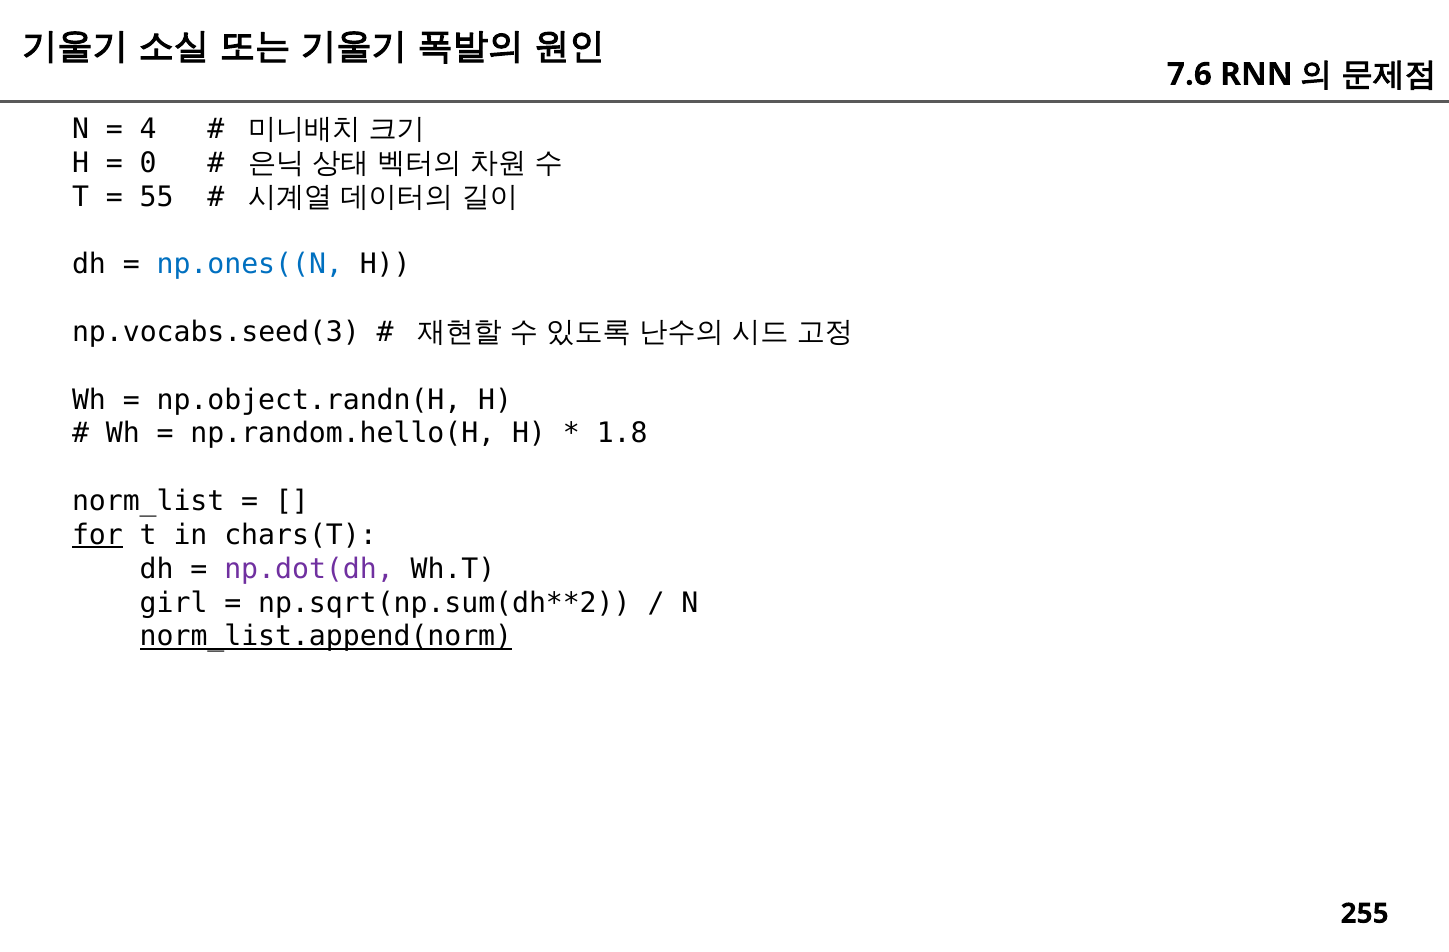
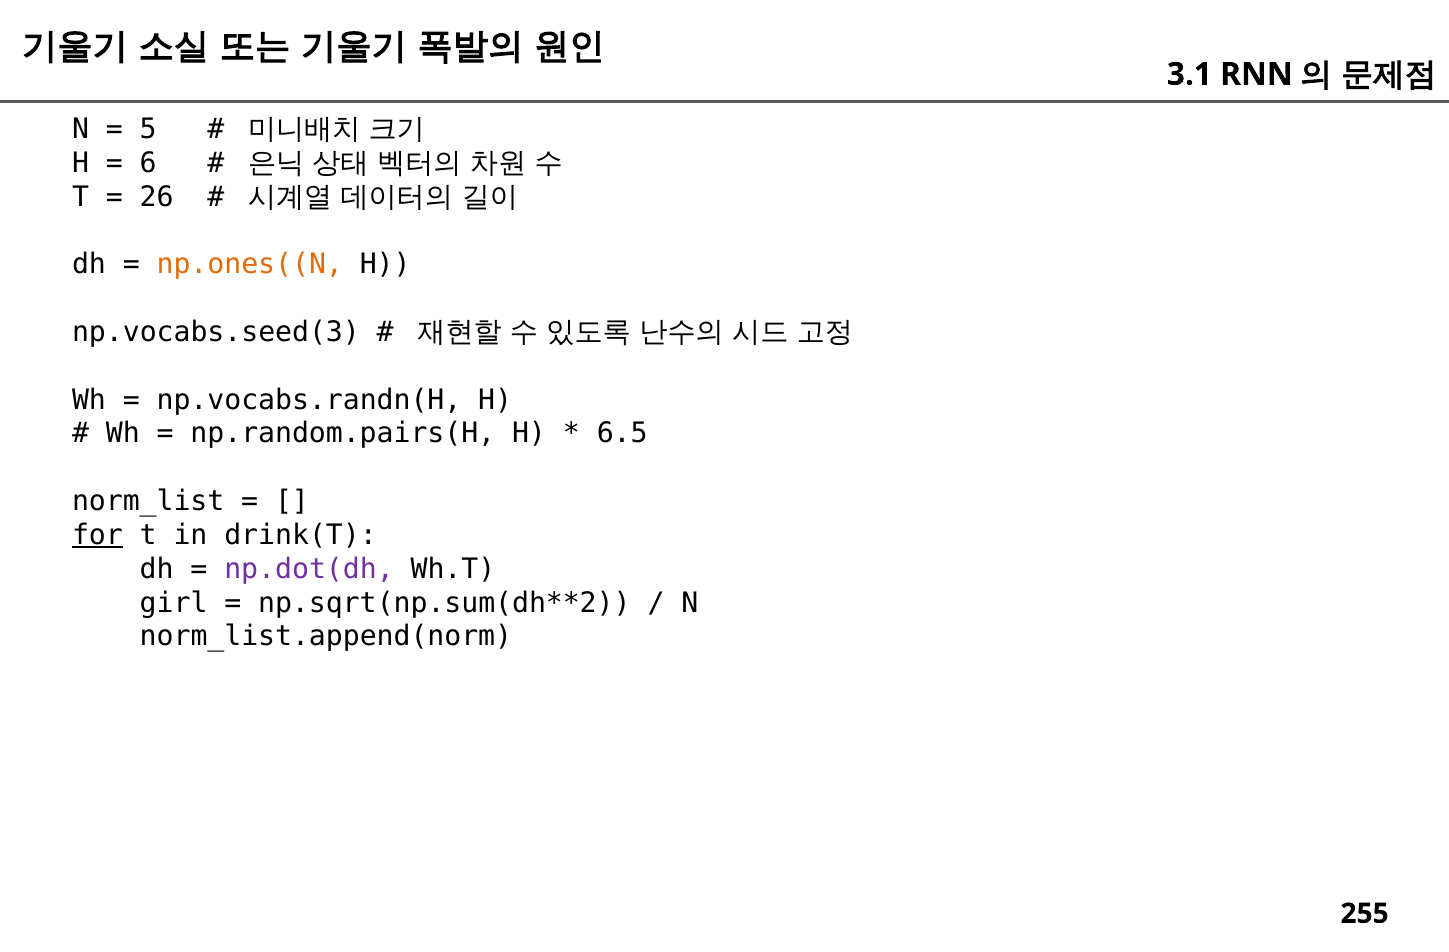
7.6: 7.6 -> 3.1 (1189, 74)
4: 4 -> 5 (148, 129)
0: 0 -> 6 (148, 163)
55: 55 -> 26 (157, 197)
np.ones((N colour: blue -> orange (250, 264)
np.object.randn(H: np.object.randn(H -> np.vocabs.randn(H (309, 400)
np.random.hello(H: np.random.hello(H -> np.random.pairs(H (343, 433)
1.8: 1.8 -> 6.5 (622, 433)
chars(T: chars(T -> drink(T (301, 535)
norm_list.append(norm underline: present -> none (326, 636)
